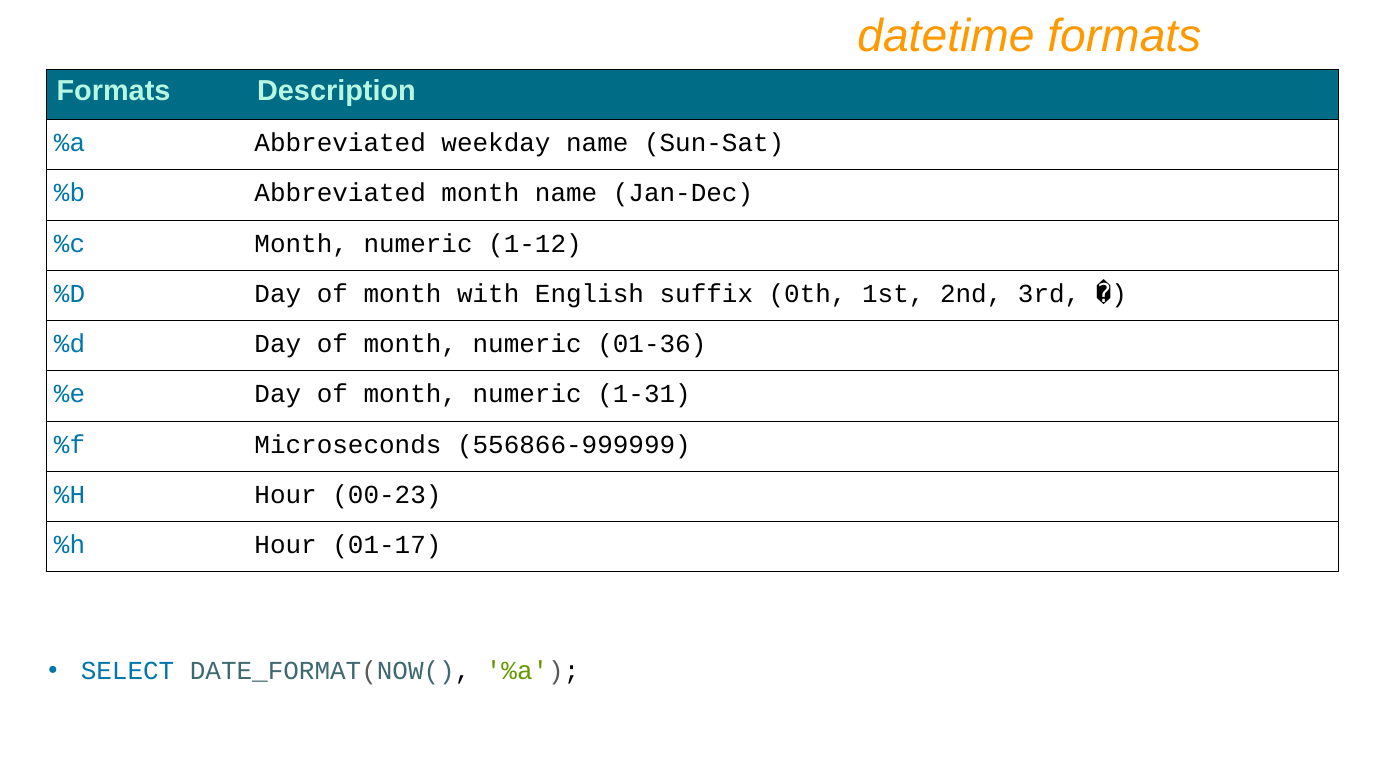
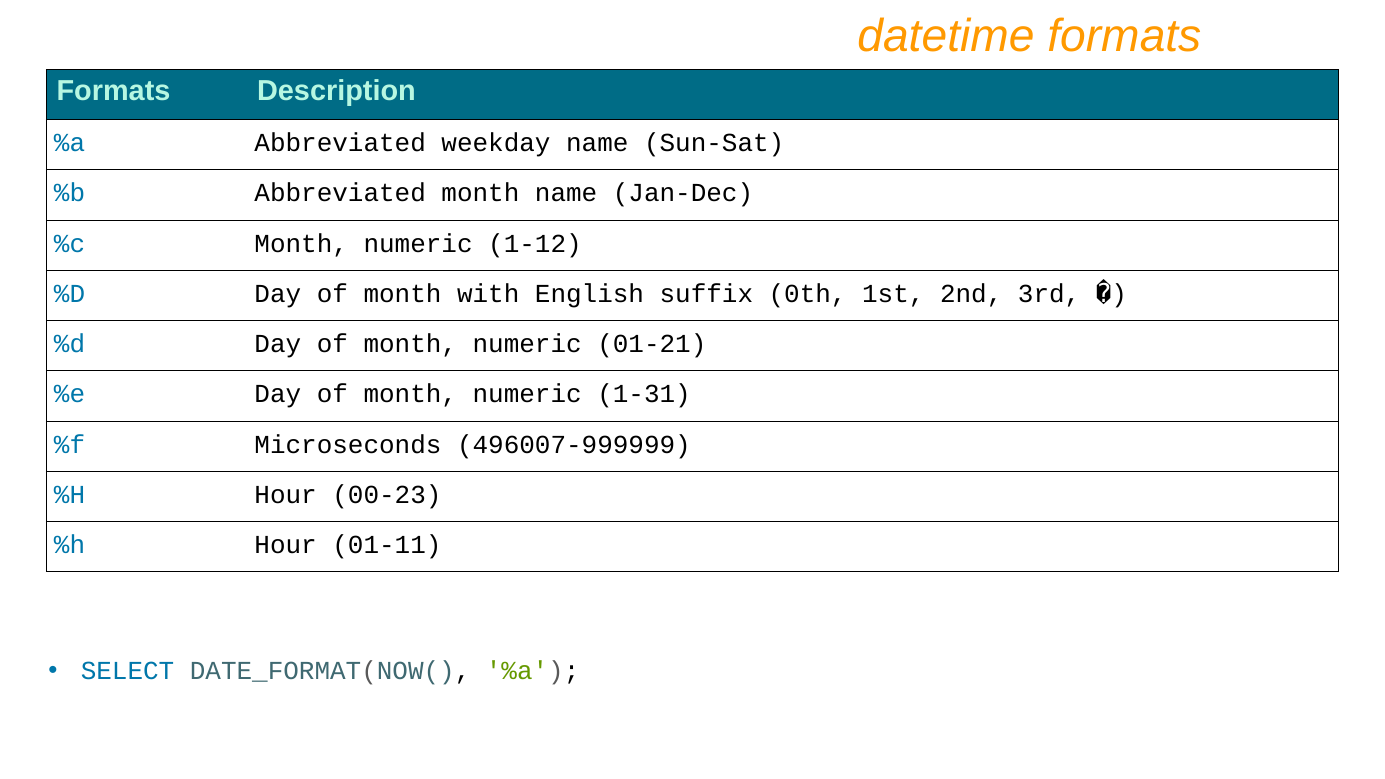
01-36: 01-36 -> 01-21 (652, 344)
556866-999999: 556866-999999 -> 496007-999999 (574, 445)
01-17: 01-17 -> 01-11 (387, 545)
